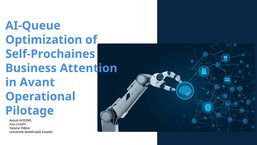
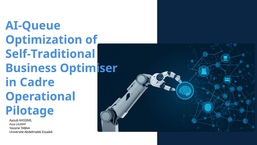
Self-Prochaines: Self-Prochaines -> Self-Traditional (50, 54)
Attention: Attention -> Optimiser (89, 68)
Avant: Avant -> Cadre (37, 82)
